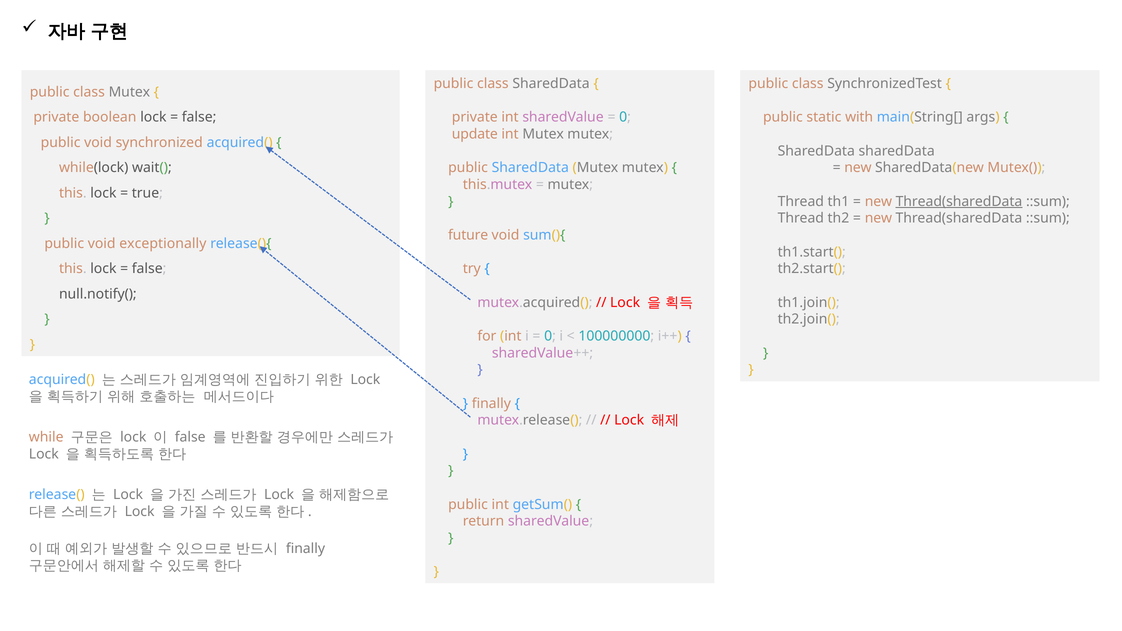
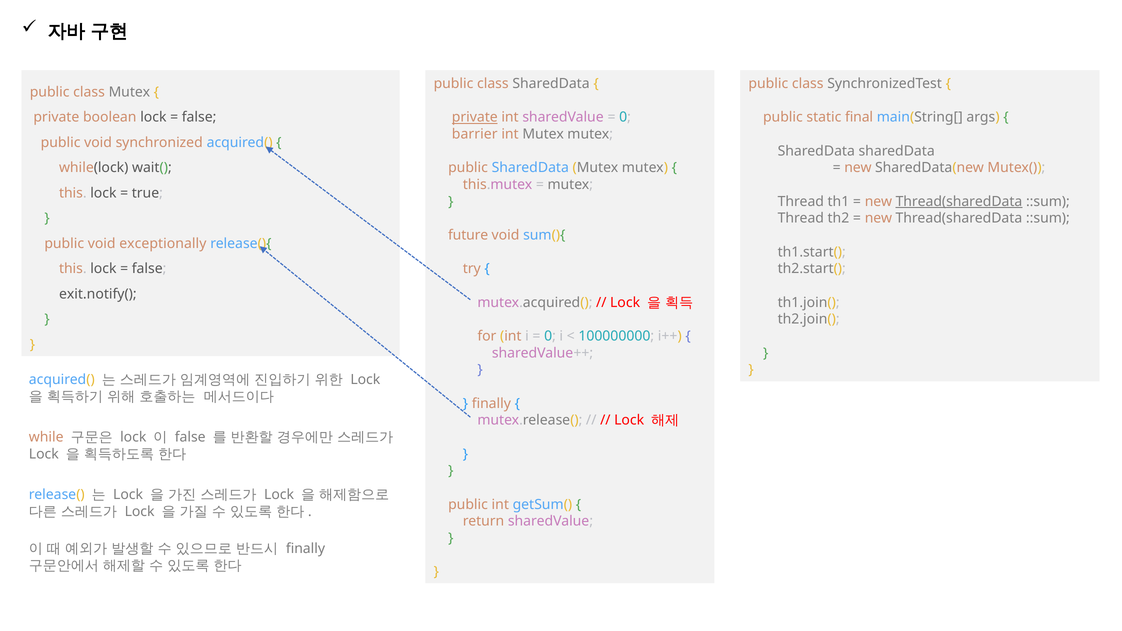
private underline: none -> present (475, 117)
with: with -> final (859, 117)
update: update -> barrier (475, 134)
null.notify(: null.notify( -> exit.notify( (98, 294)
